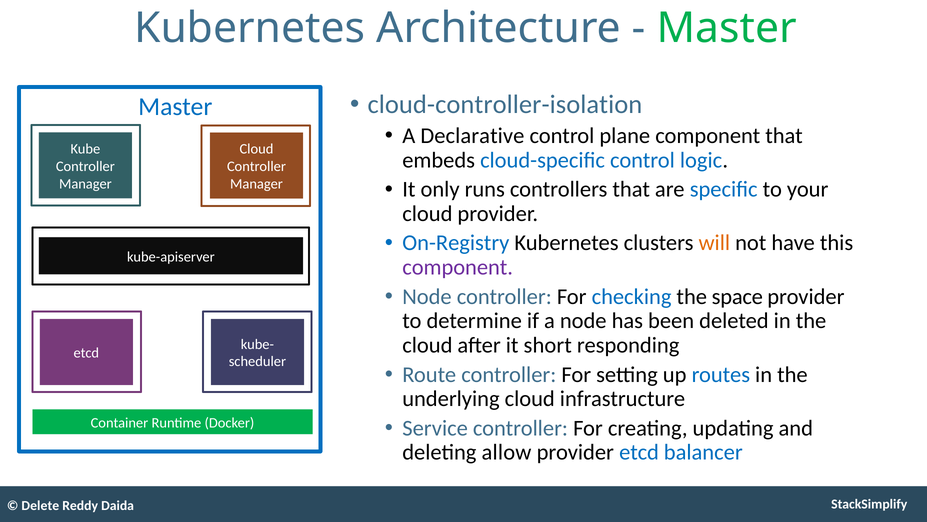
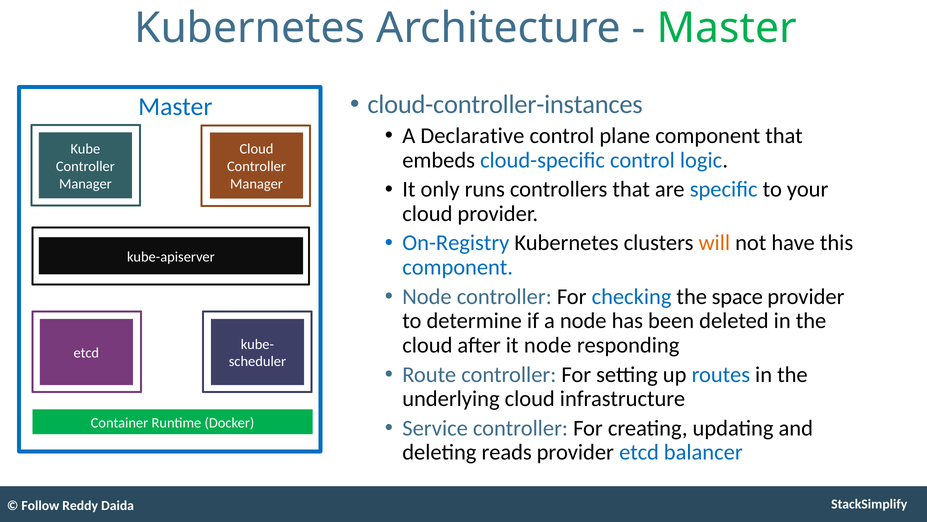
cloud-controller-isolation: cloud-controller-isolation -> cloud-controller-instances (505, 104)
component colour: purple -> blue (458, 267)
it short: short -> node (548, 345)
allow: allow -> reads (507, 452)
Delete: Delete -> Follow (40, 505)
